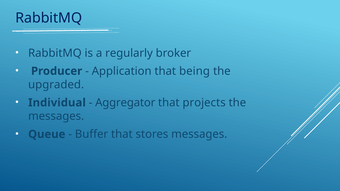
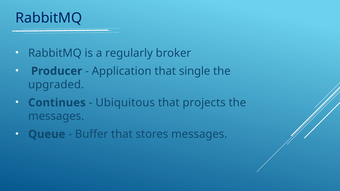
being: being -> single (195, 71)
Individual: Individual -> Continues (57, 103)
Aggregator: Aggregator -> Ubiquitous (125, 103)
